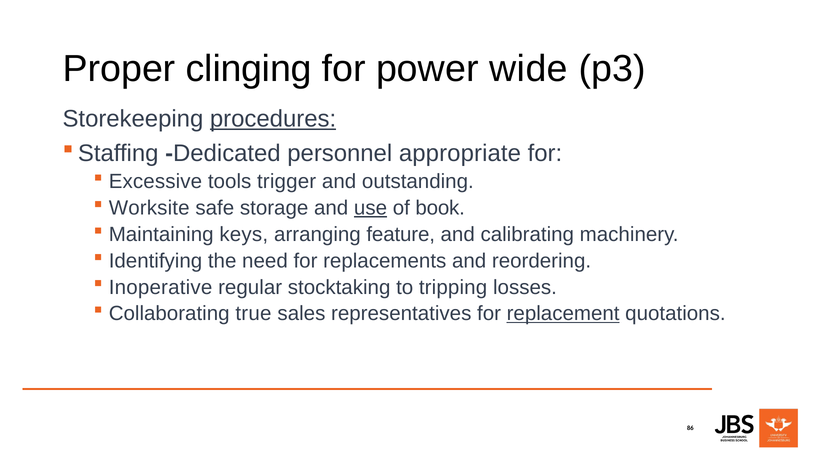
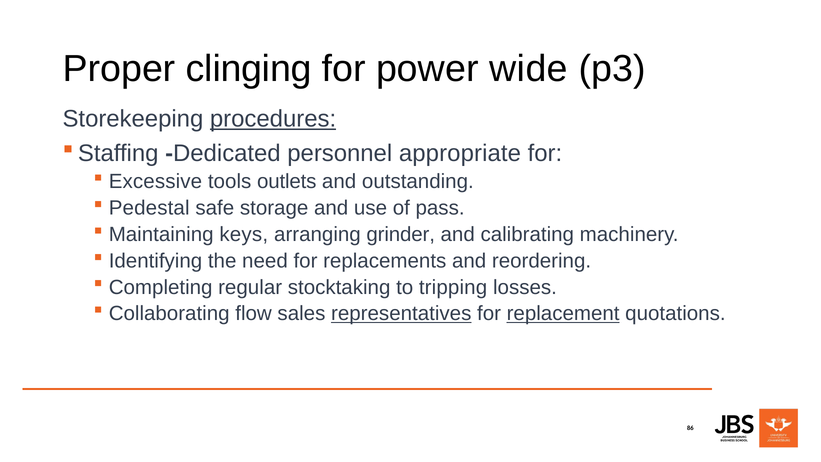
trigger: trigger -> outlets (287, 181)
Worksite: Worksite -> Pedestal (149, 208)
use underline: present -> none (371, 208)
book: book -> pass (440, 208)
feature: feature -> grinder (401, 234)
Inoperative: Inoperative -> Completing (161, 287)
true: true -> flow (254, 314)
representatives underline: none -> present (401, 314)
